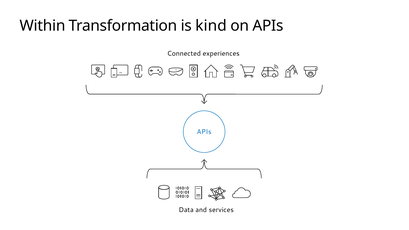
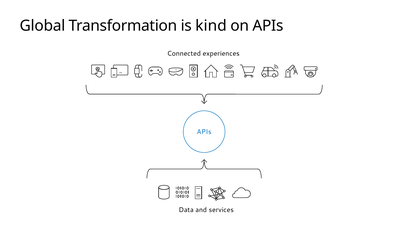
Within: Within -> Global (42, 26)
